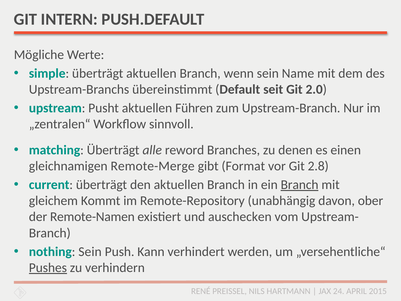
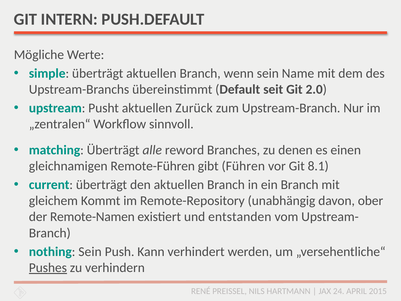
Führen: Führen -> Zurück (194, 108)
Remote-Merge: Remote-Merge -> Remote-Führen (153, 166)
Format: Format -> Führen (243, 166)
2.8: 2.8 -> 8.1 (318, 166)
Branch underline: present -> none (300, 185)
auschecken: auschecken -> entstanden (240, 217)
